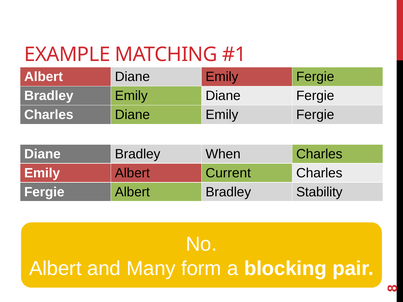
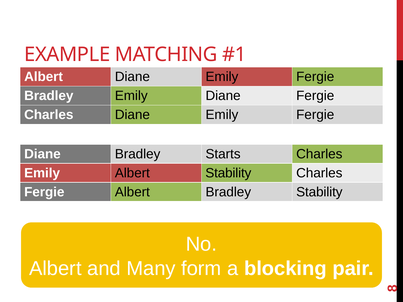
When: When -> Starts (223, 154)
Albert Current: Current -> Stability (228, 173)
